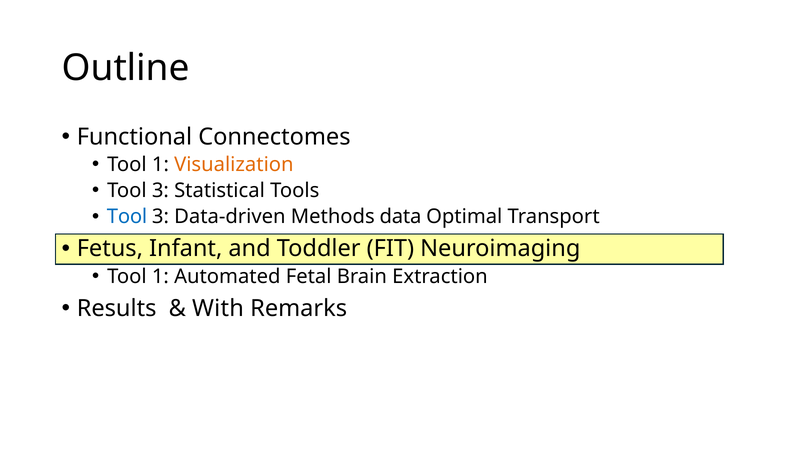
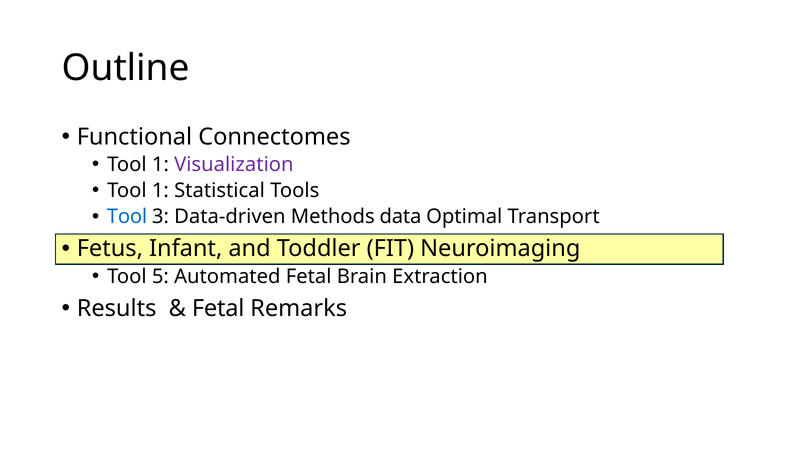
Visualization colour: orange -> purple (234, 165)
3: 3 -> 1 (160, 191)
1: 1 -> 5 (160, 277)
With: With -> Fetal (218, 309)
